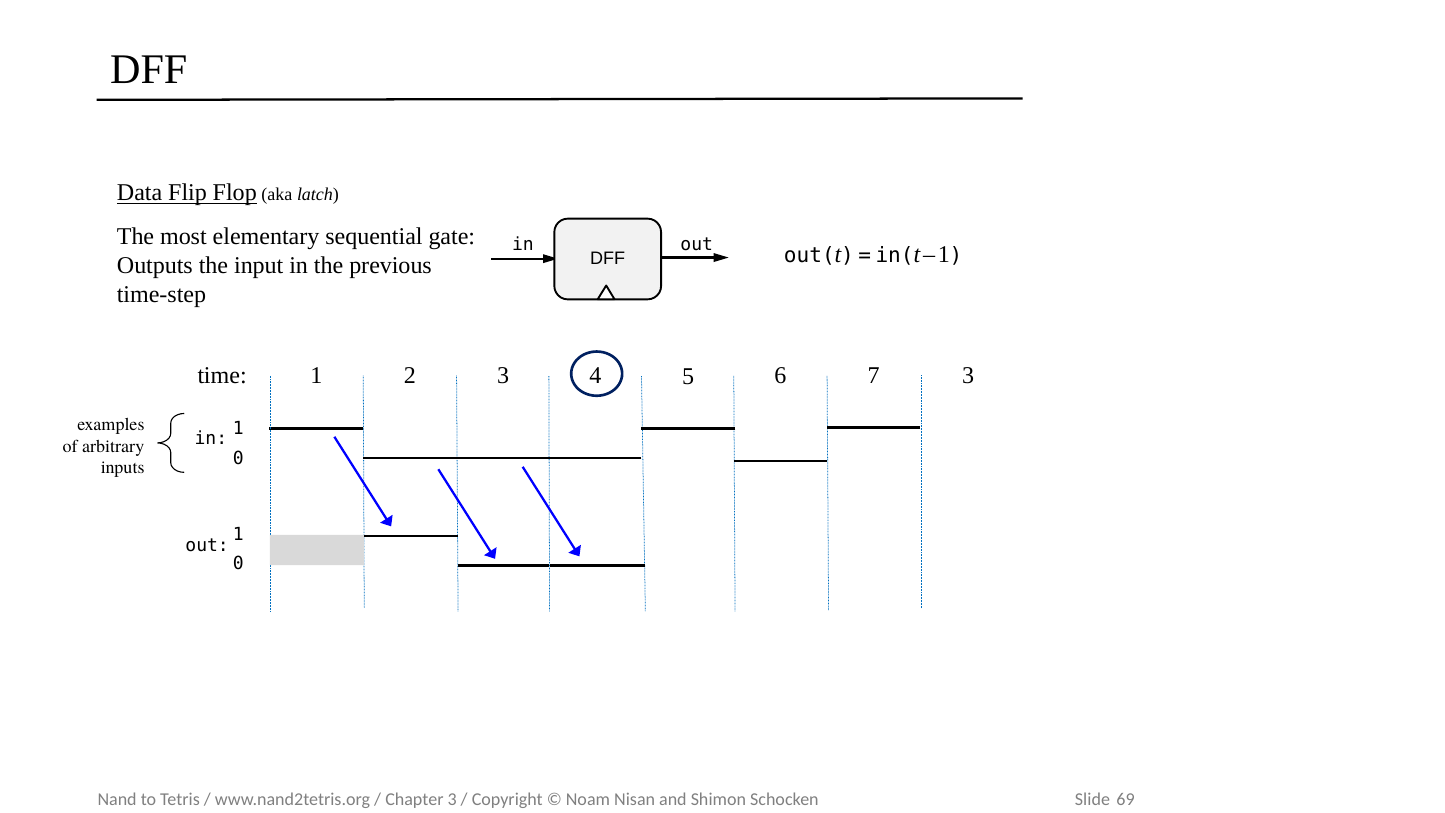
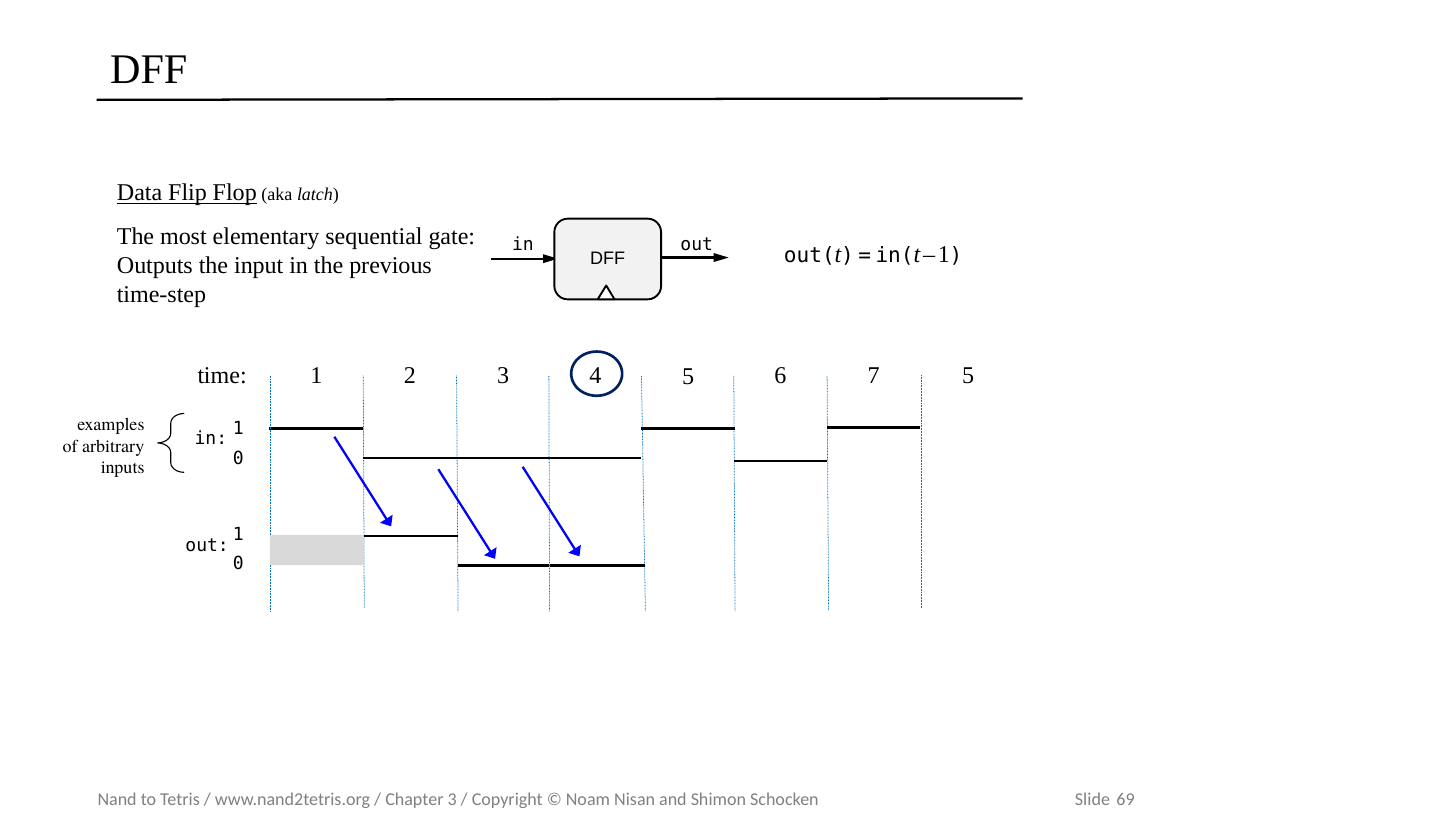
7 3: 3 -> 5 (968, 375)
